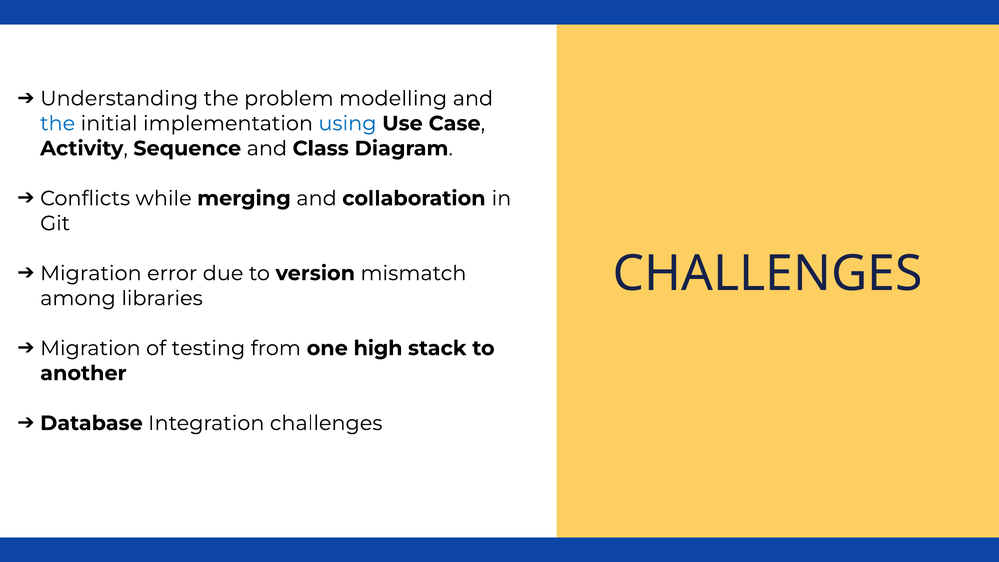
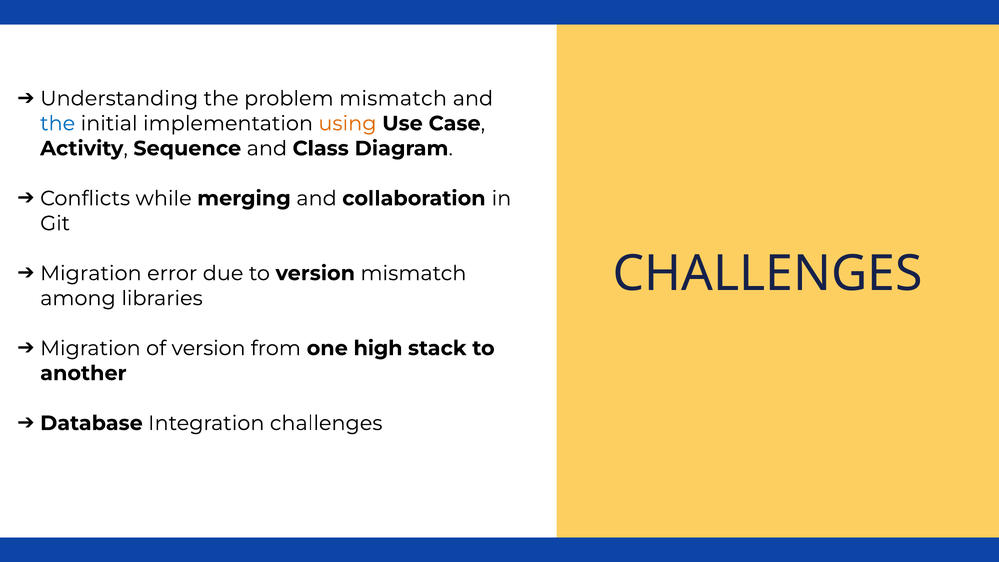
problem modelling: modelling -> mismatch (393, 99)
using colour: blue -> orange (347, 123)
of testing: testing -> version (209, 348)
